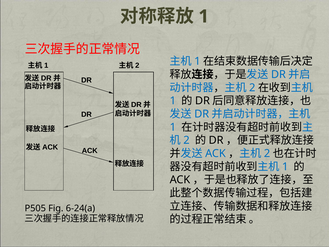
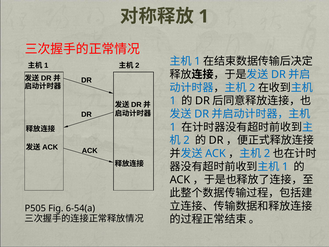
6-24(a: 6-24(a -> 6-54(a (80, 208)
